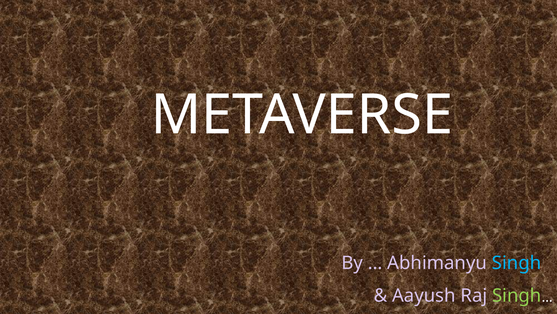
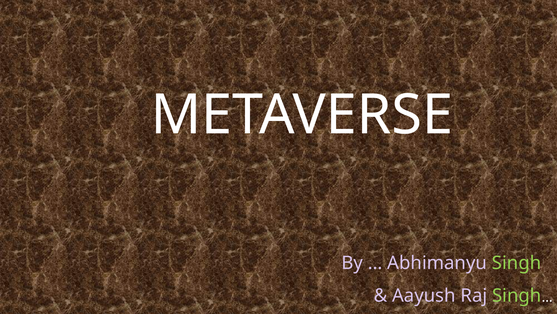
Singh colour: light blue -> light green (517, 263)
